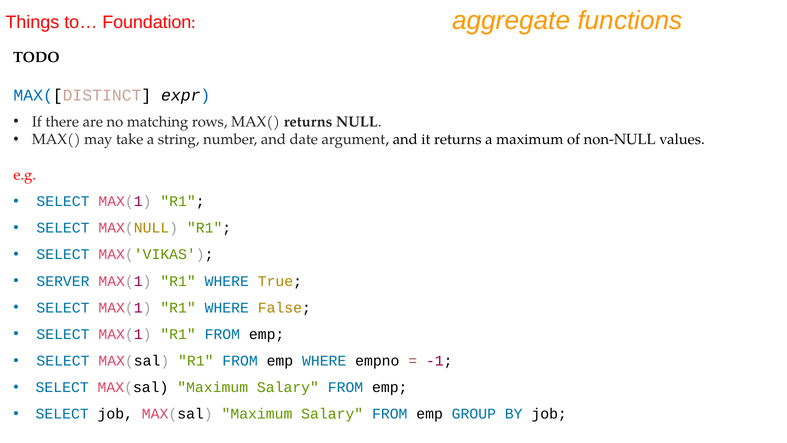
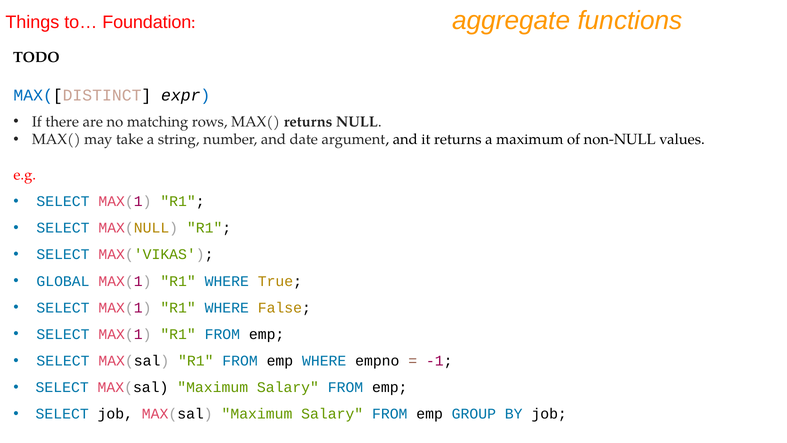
SERVER: SERVER -> GLOBAL (63, 281)
